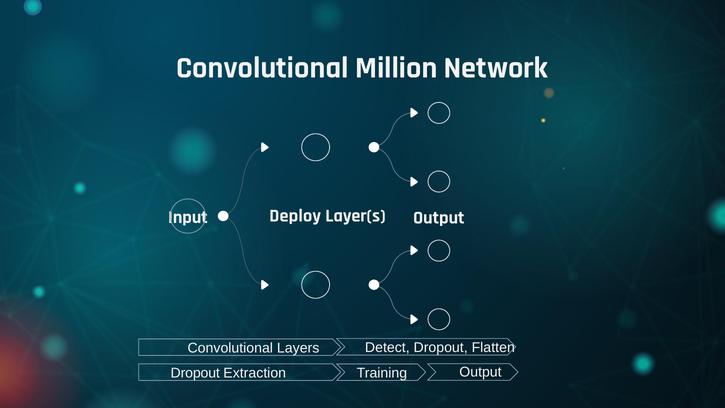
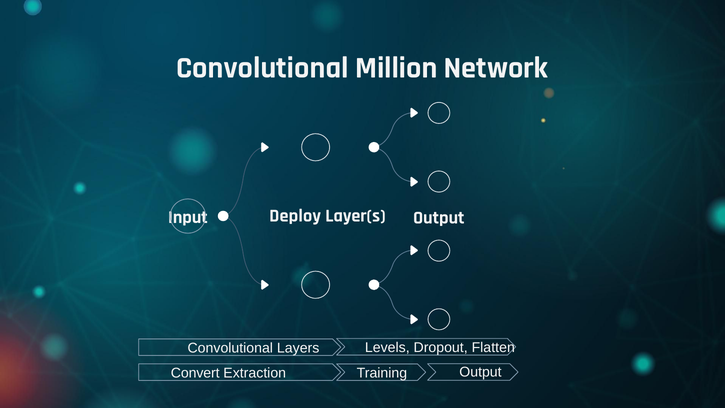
Detect: Detect -> Levels (387, 347)
Dropout: Dropout -> Convert (195, 373)
